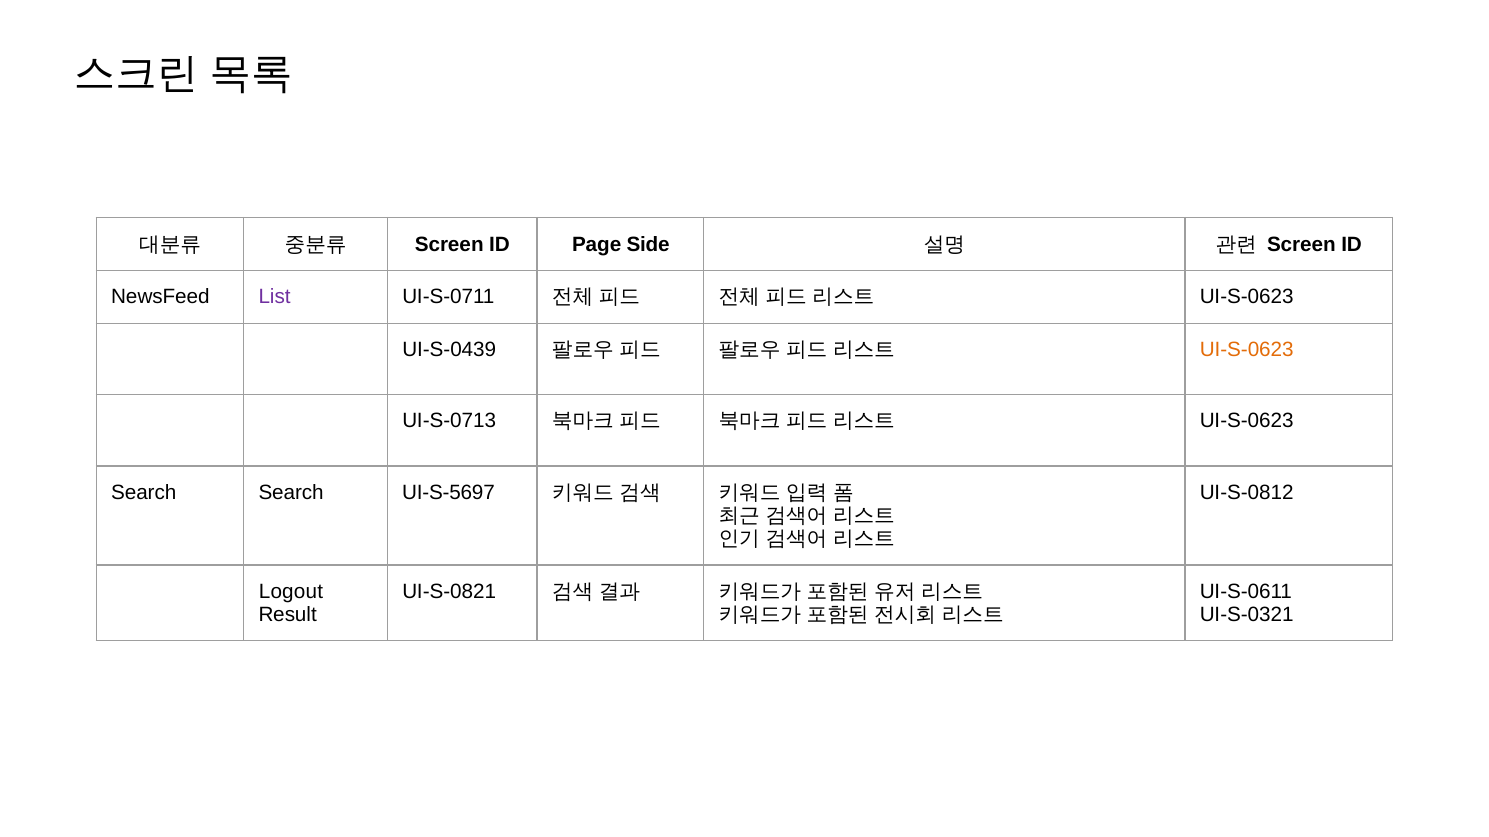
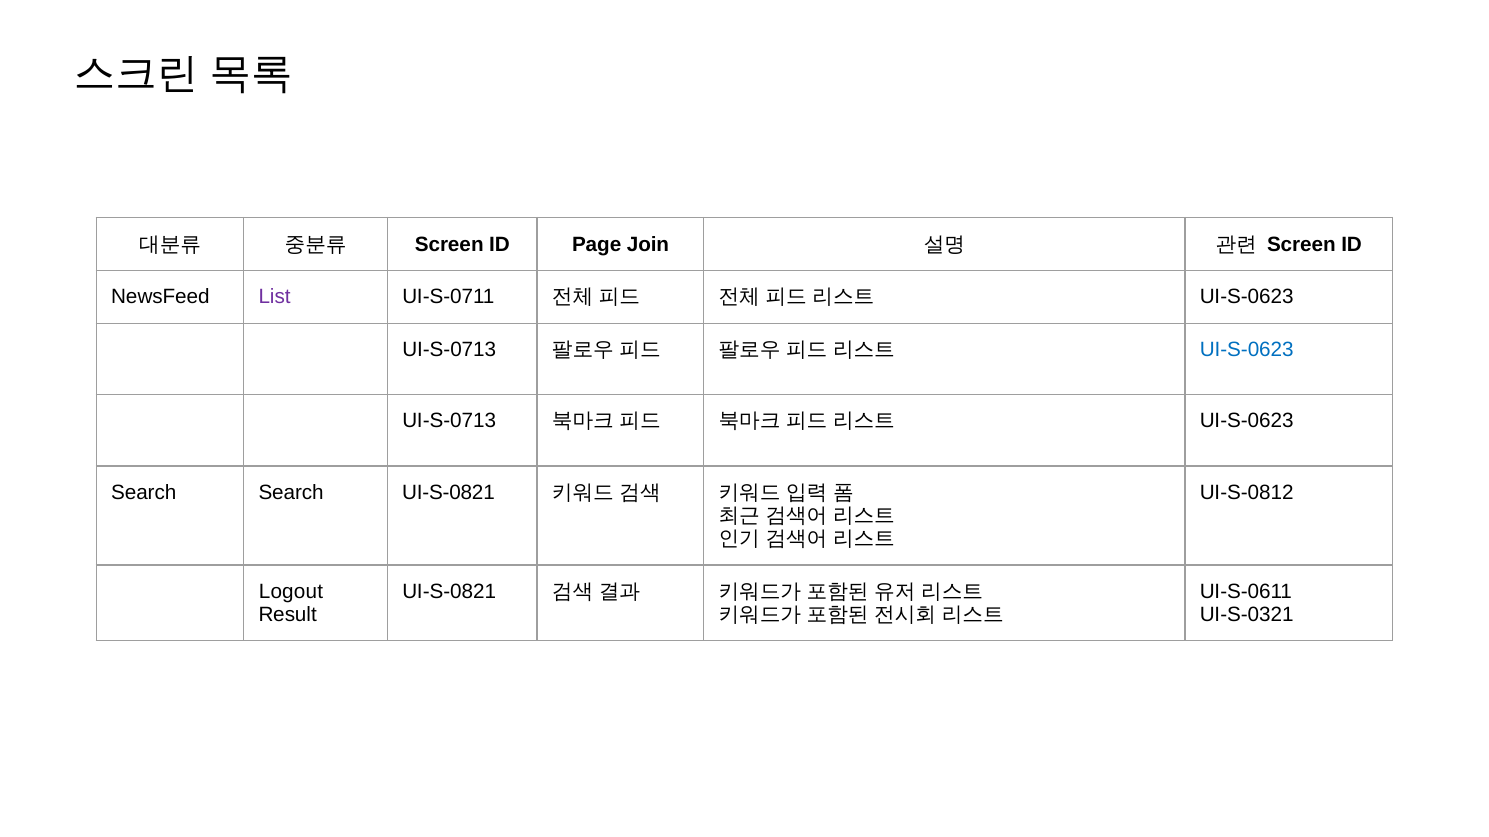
Side: Side -> Join (648, 244)
UI-S-0439: UI-S-0439 -> UI-S-0713 (449, 350)
UI-S-0623 colour: orange -> blue (1247, 350)
Search UI-S-5697: UI-S-5697 -> UI-S-0821 (448, 493)
